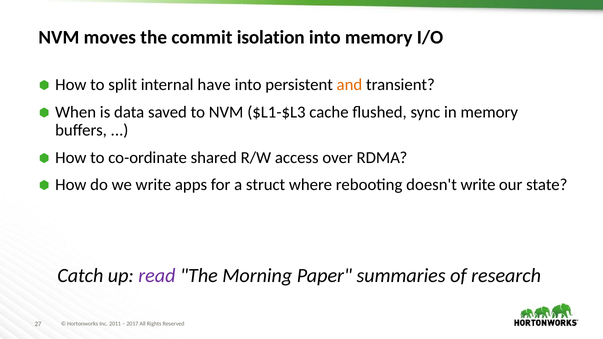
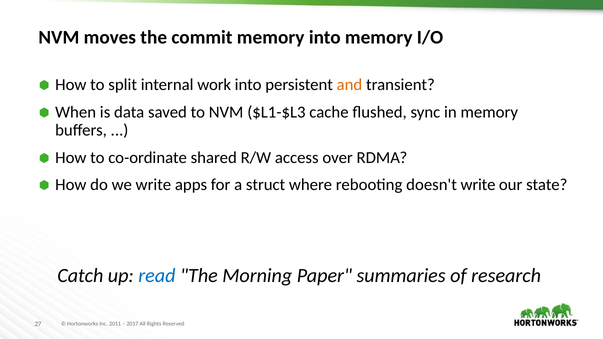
commit isolation: isolation -> memory (271, 37)
have: have -> work (214, 85)
read colour: purple -> blue (157, 276)
